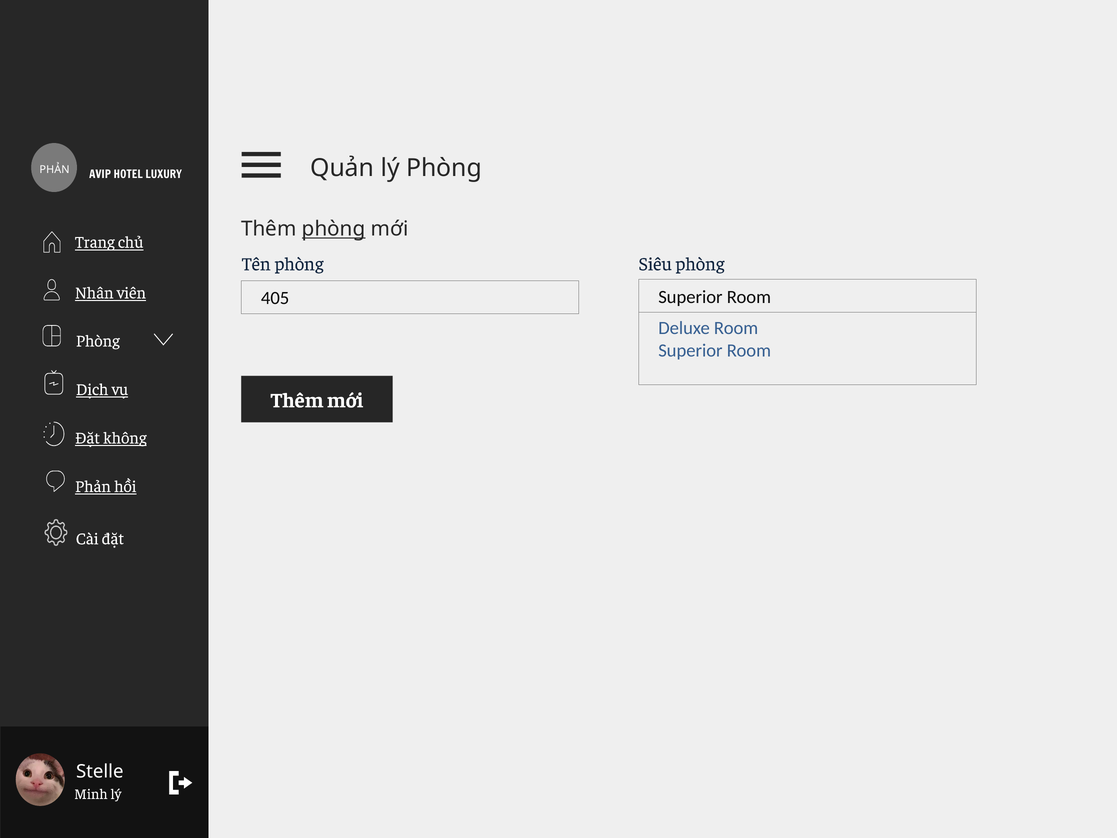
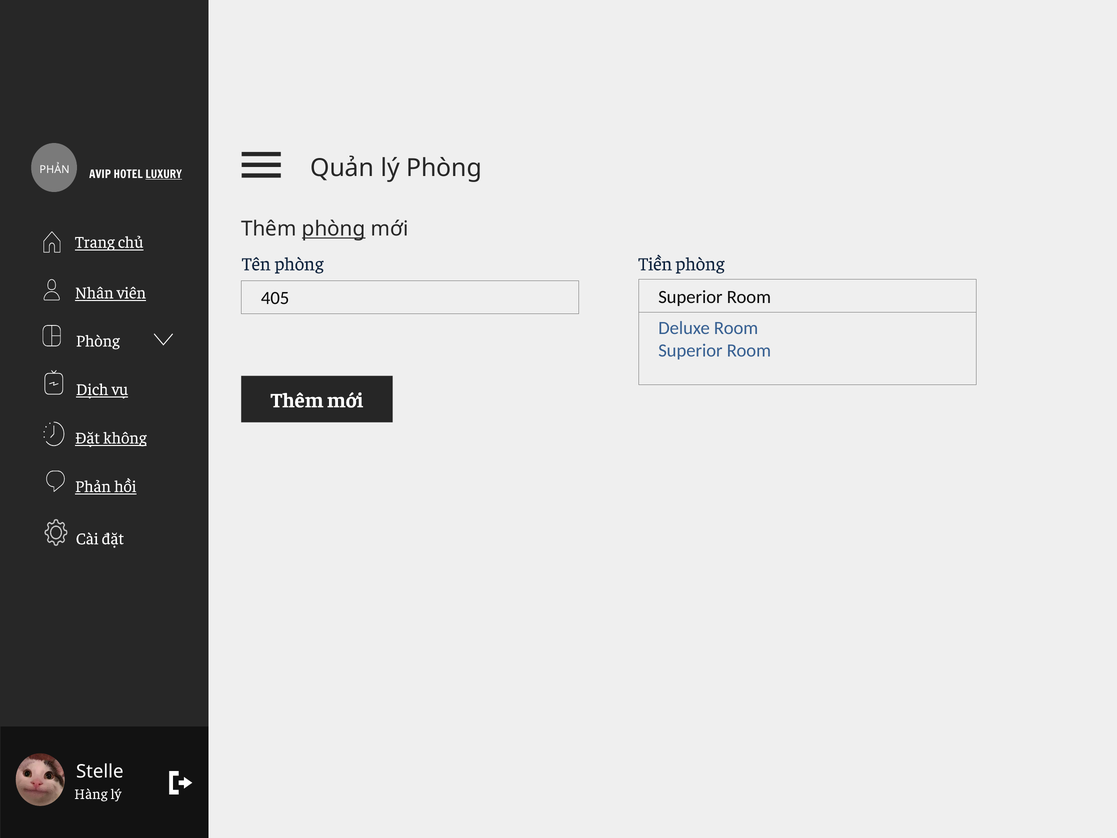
LUXURY underline: none -> present (164, 174)
Siêu: Siêu -> Tiền (655, 264)
Minh: Minh -> Hàng (91, 794)
